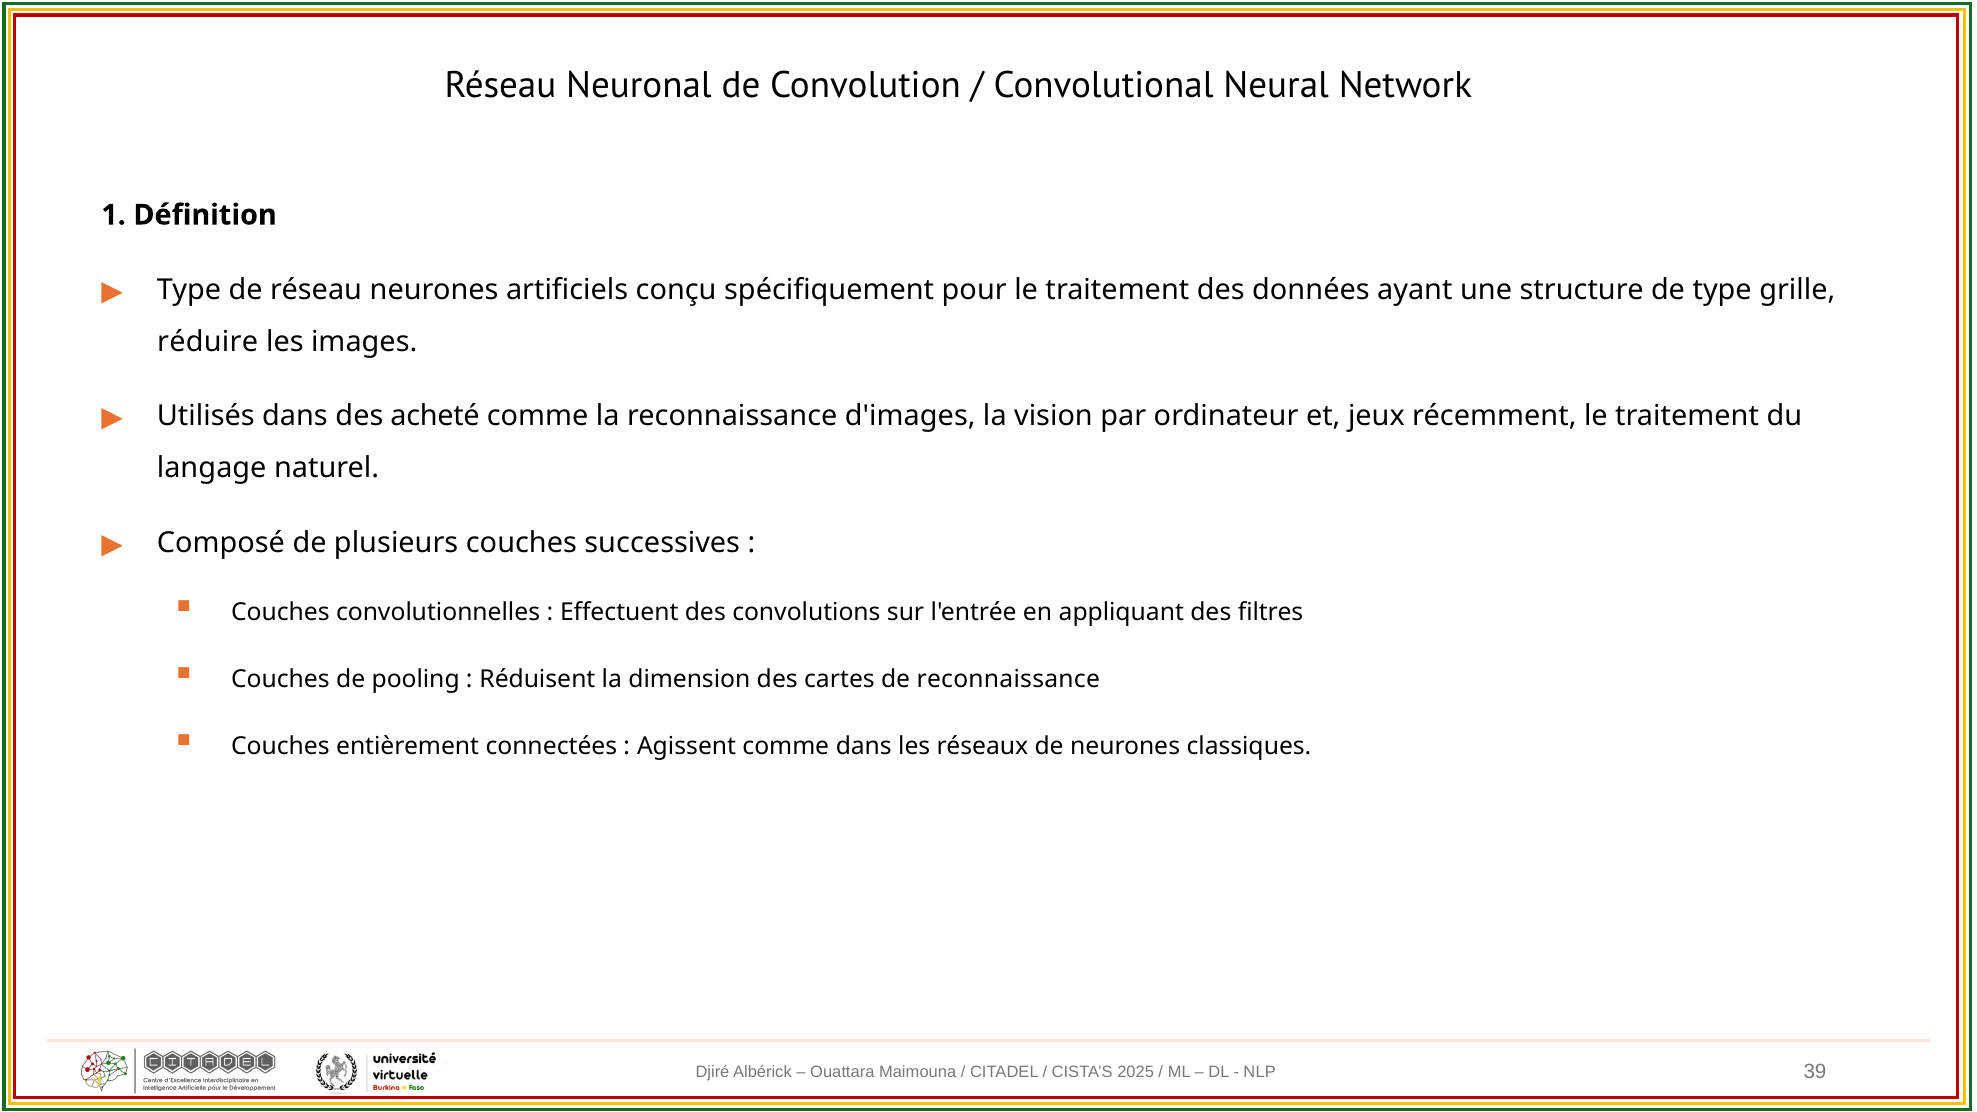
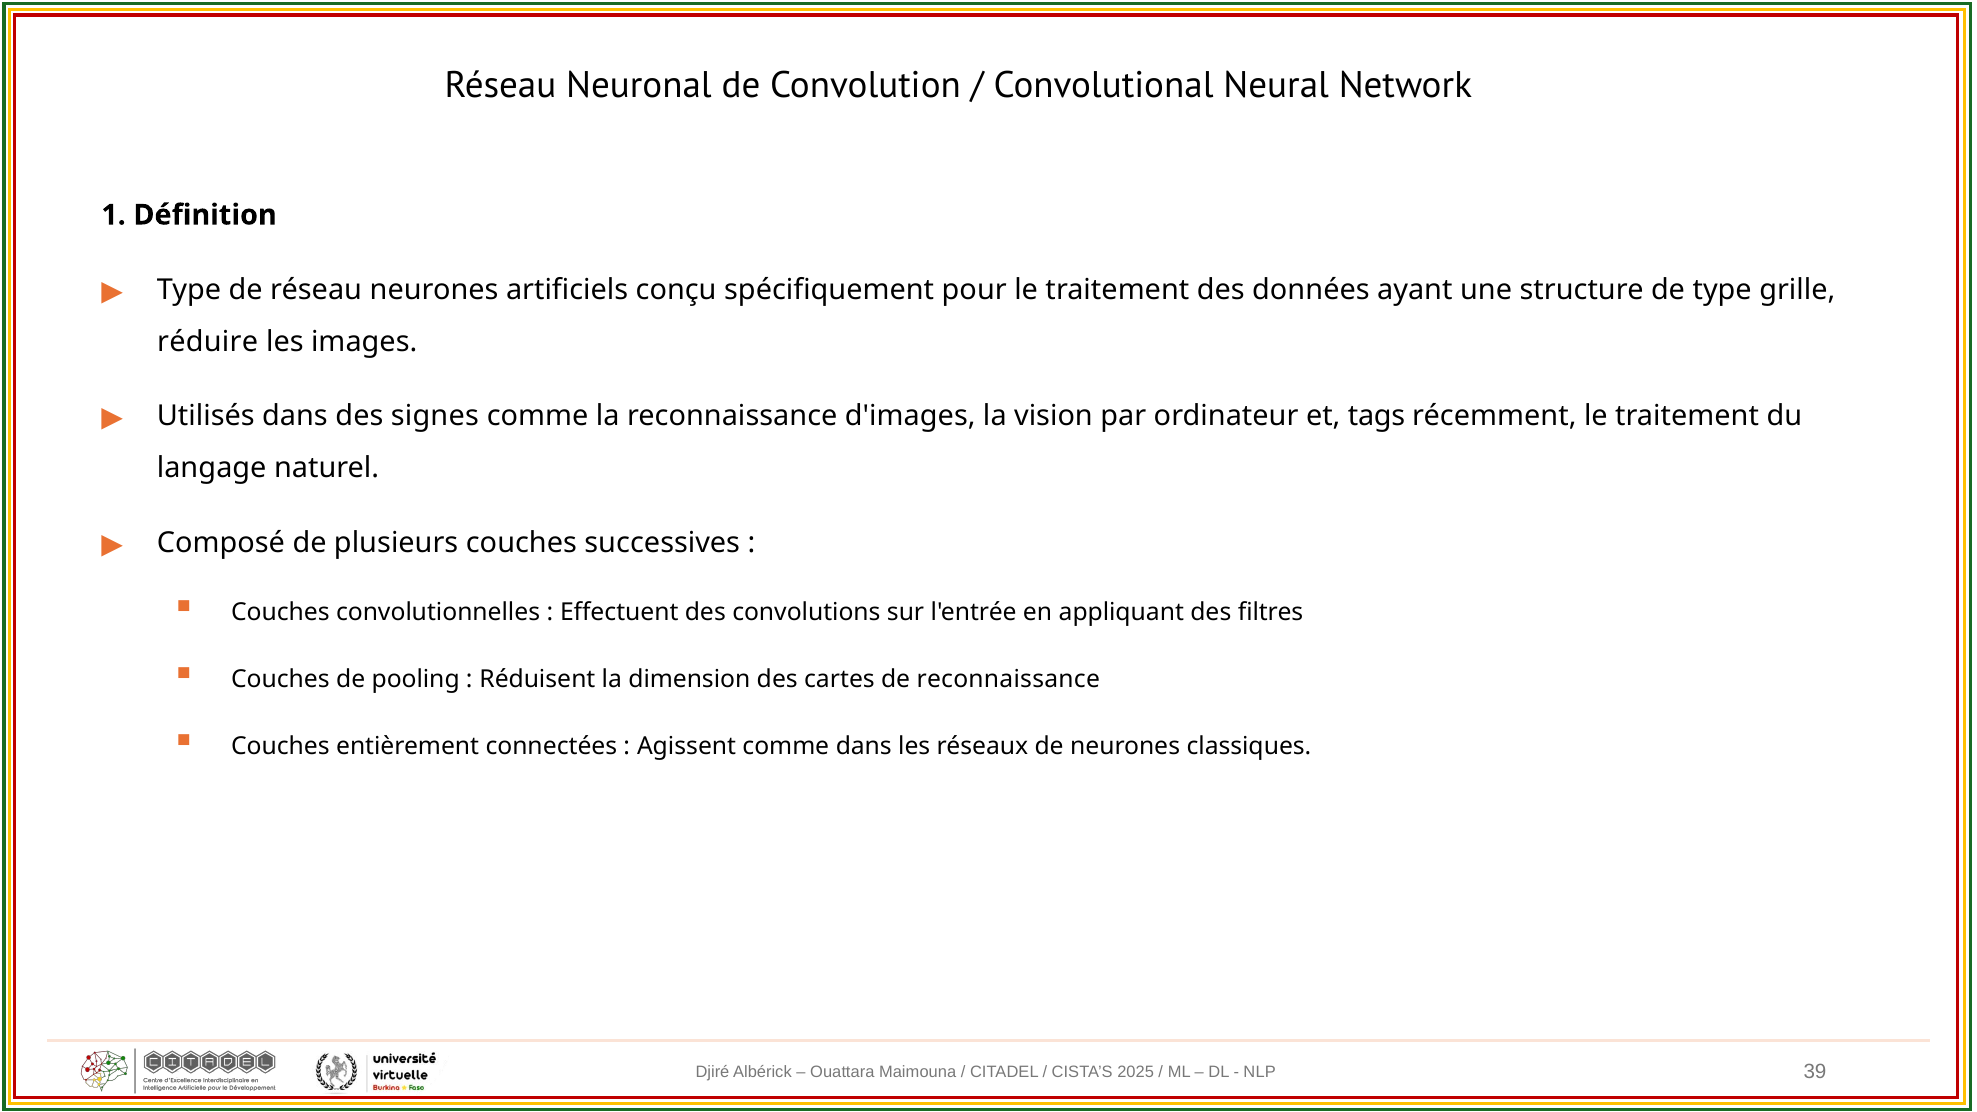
acheté: acheté -> signes (435, 416)
jeux: jeux -> tags (1377, 416)
